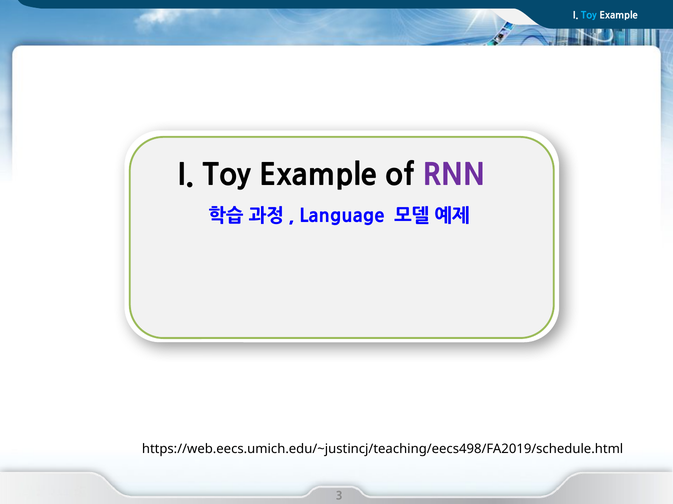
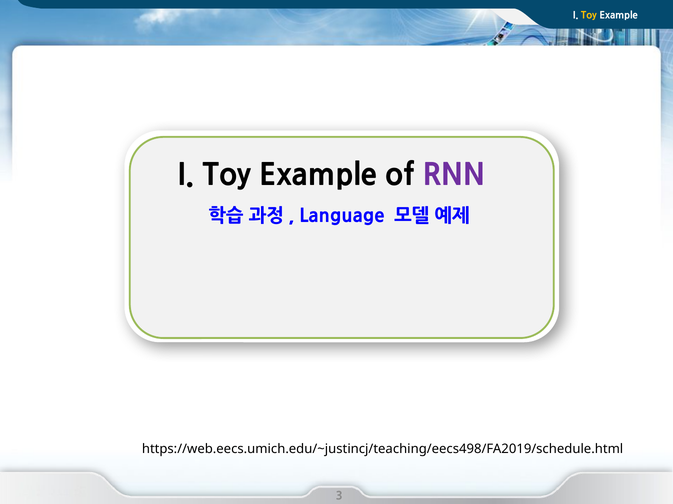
Toy colour: light blue -> yellow (589, 16)
